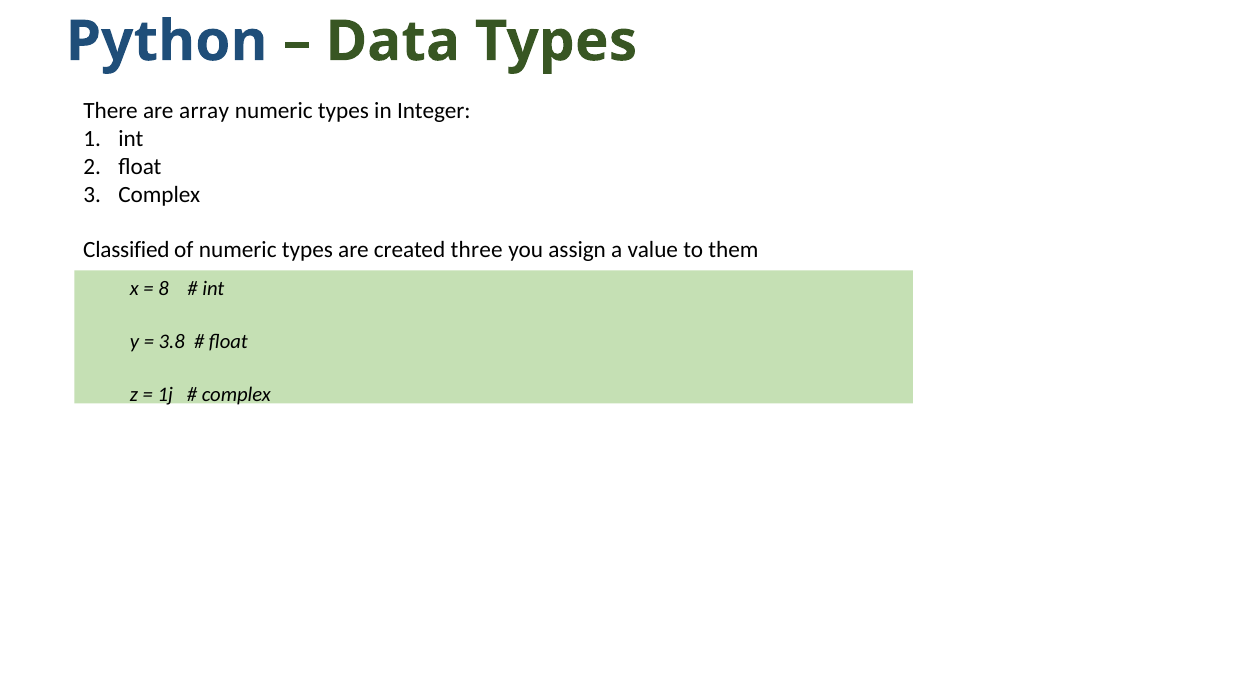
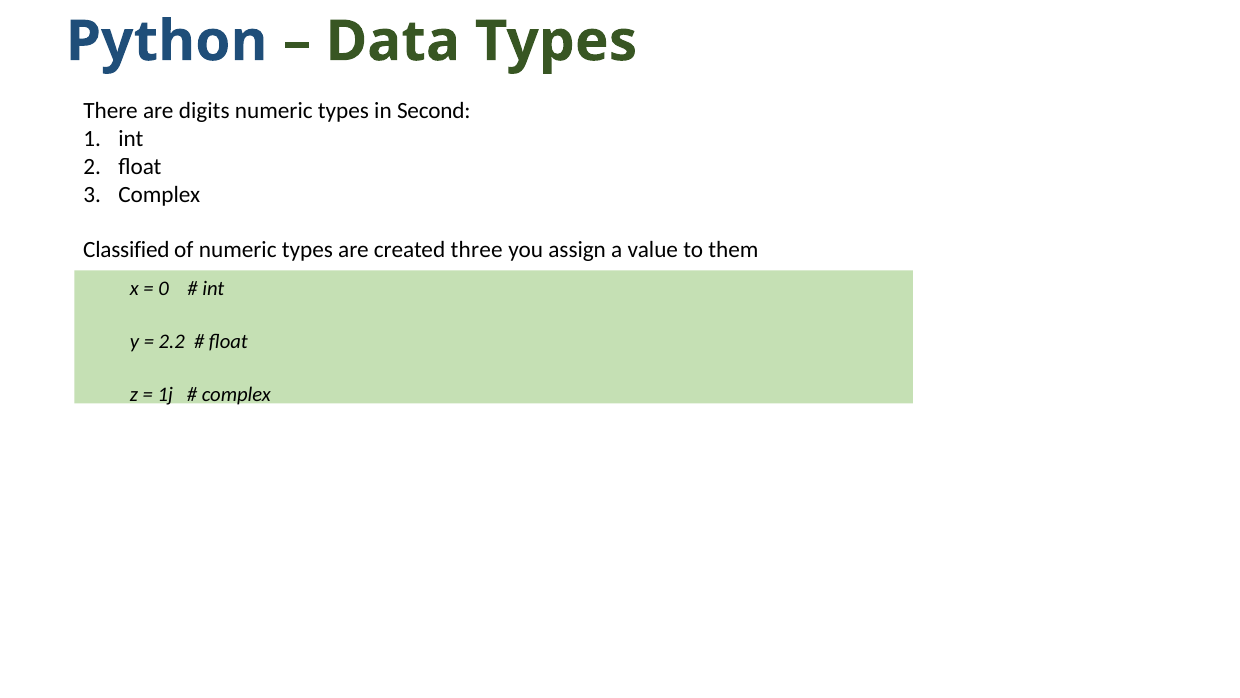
array: array -> digits (204, 111)
Integer: Integer -> Second (434, 111)
8: 8 -> 0 (164, 289)
3.8: 3.8 -> 2.2 (172, 341)
